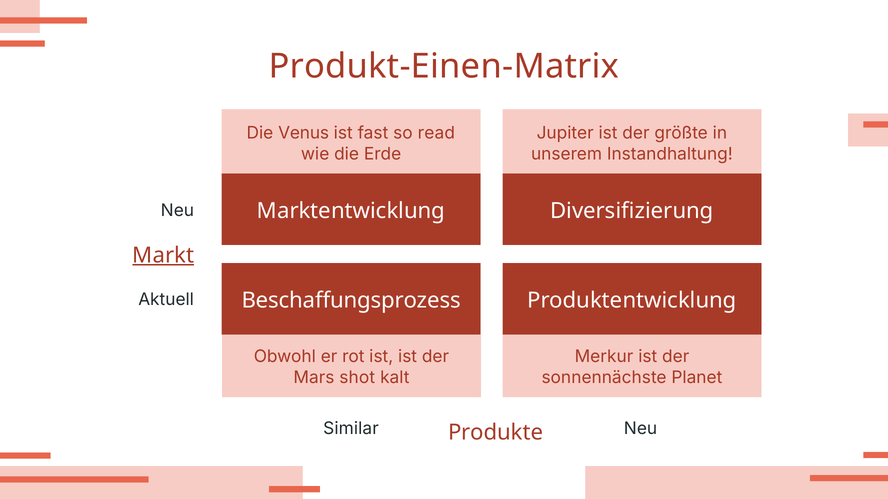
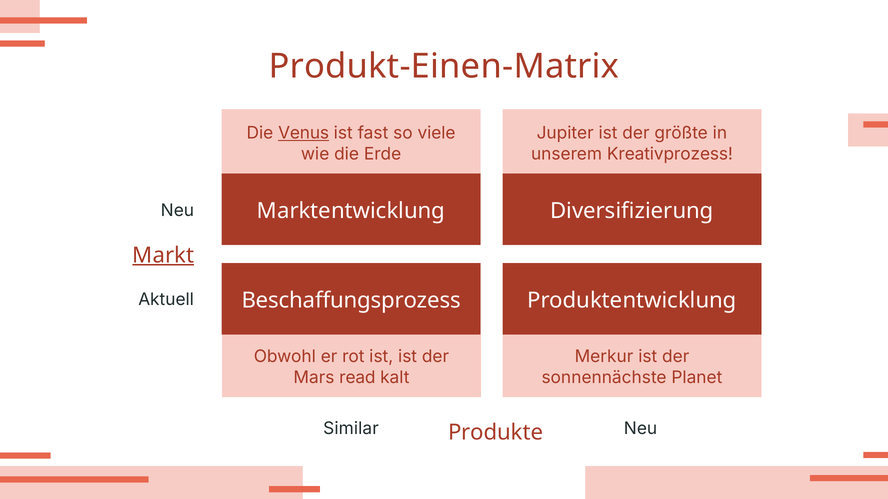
Venus underline: none -> present (304, 133)
read: read -> viele (436, 133)
Instandhaltung: Instandhaltung -> Kreativprozess (670, 154)
shot: shot -> read (357, 378)
